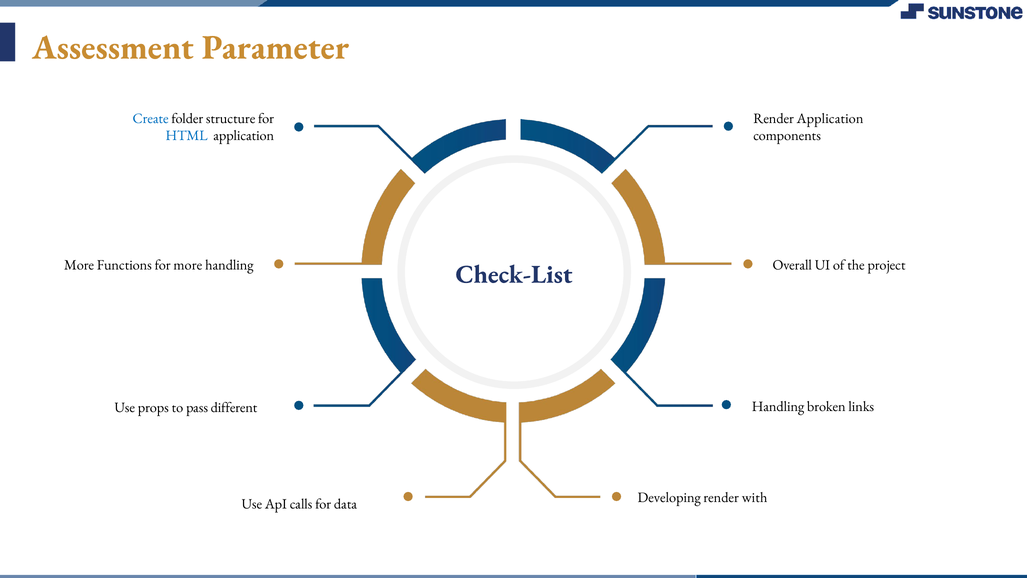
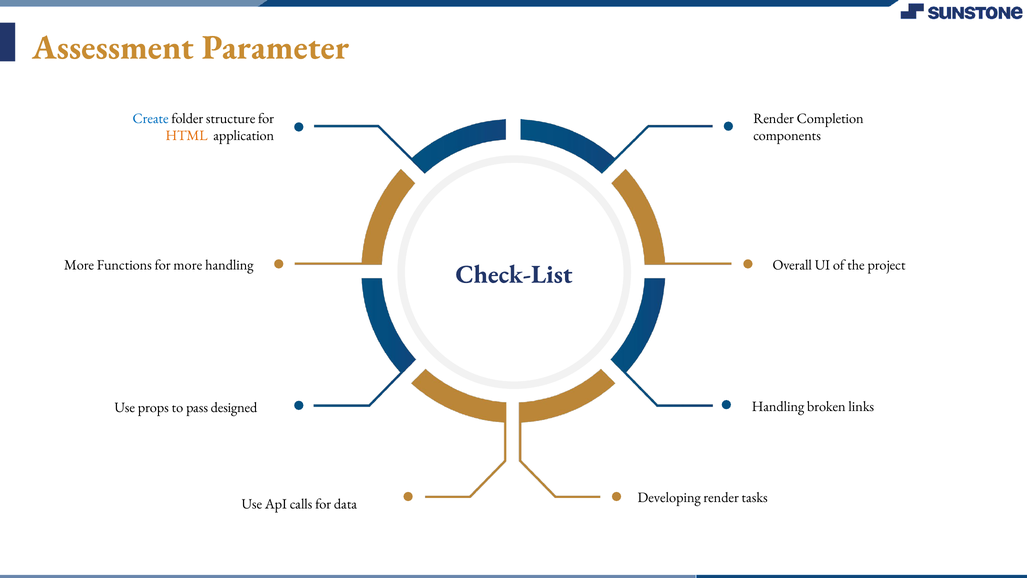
Render Application: Application -> Completion (830, 118)
HTML colour: blue -> orange (187, 135)
different: different -> designed (234, 407)
with: with -> tasks (755, 497)
